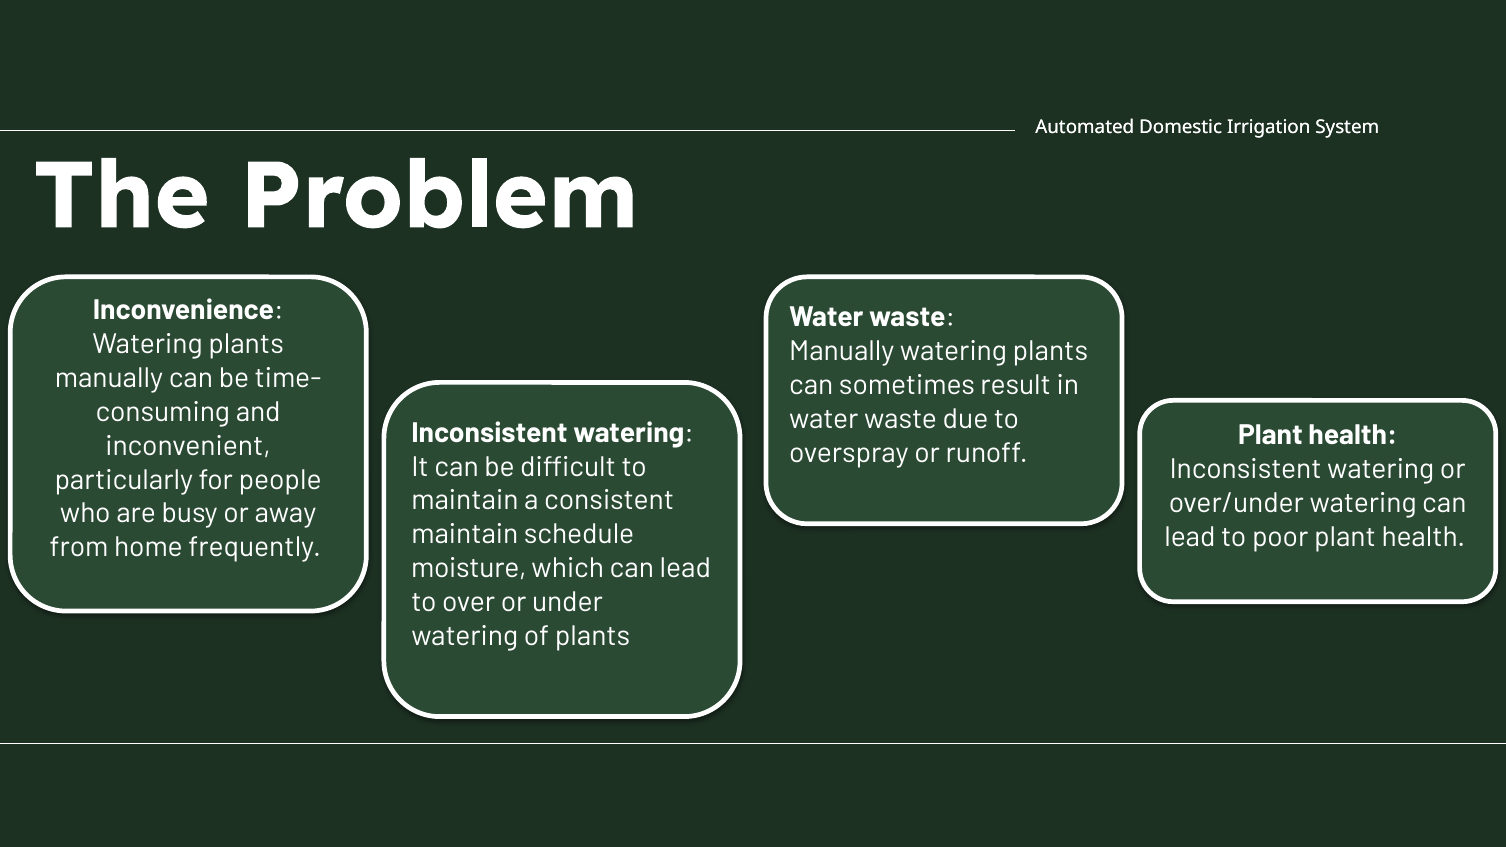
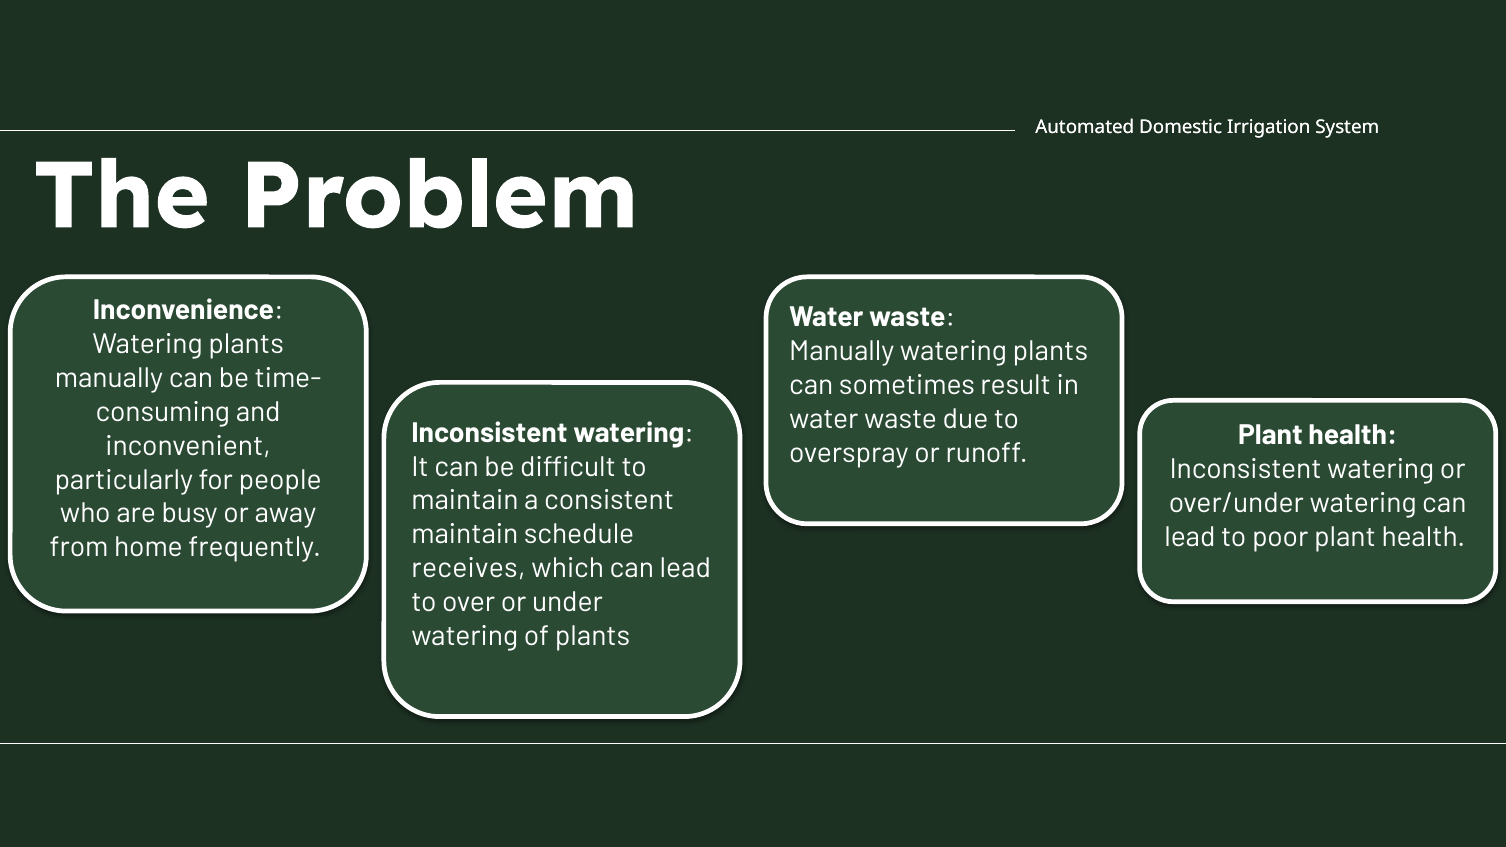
moisture: moisture -> receives (468, 568)
